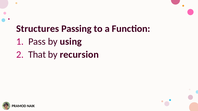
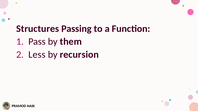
using: using -> them (71, 42)
That: That -> Less (37, 55)
